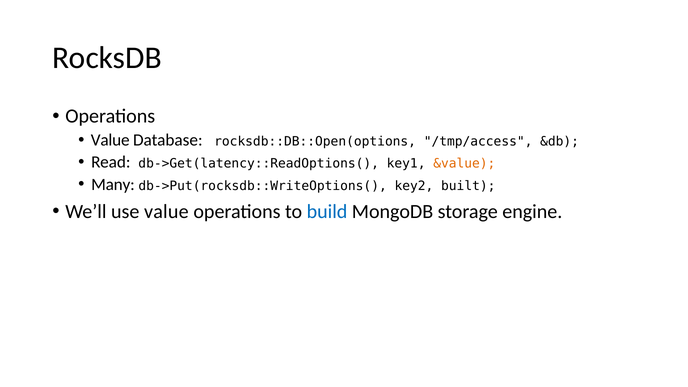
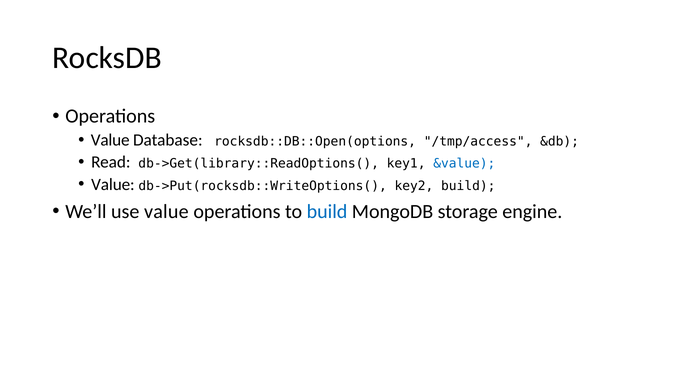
db->Get(latency::ReadOptions(: db->Get(latency::ReadOptions( -> db->Get(library::ReadOptions( (259, 164)
&value colour: orange -> blue (464, 164)
Many: Many -> Value (113, 184)
key2 built: built -> build (468, 186)
